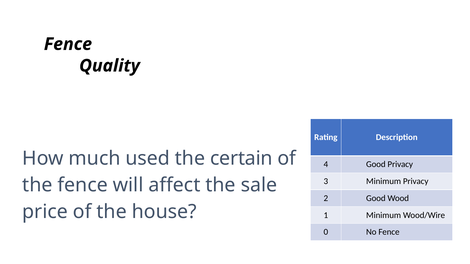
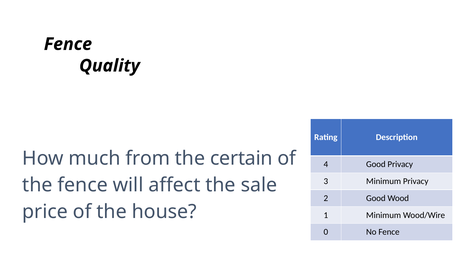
used: used -> from (148, 159)
